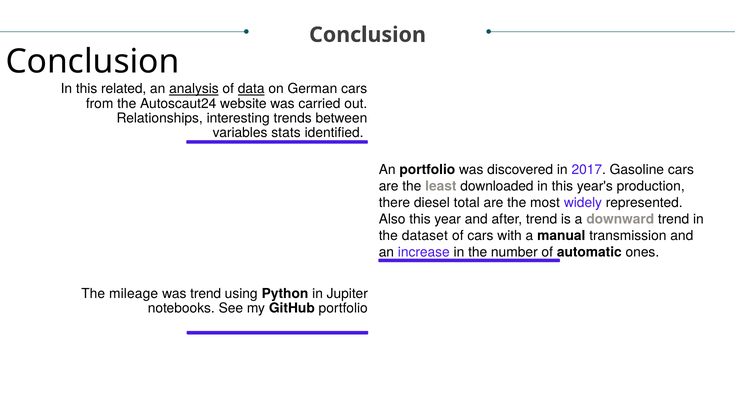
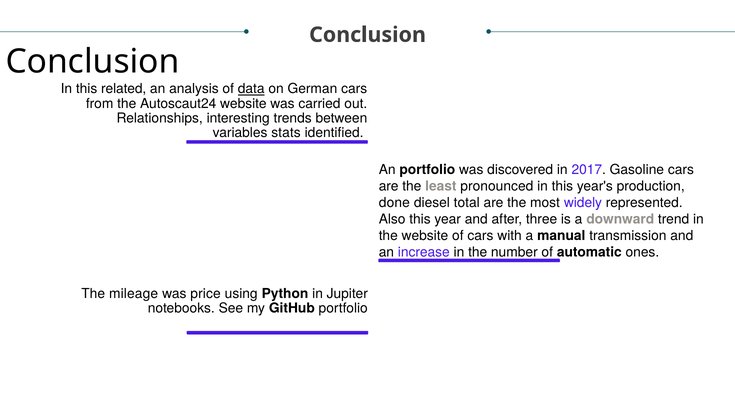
analysis underline: present -> none (194, 89)
downloaded: downloaded -> pronounced (497, 186)
there: there -> done (394, 203)
after trend: trend -> three (542, 219)
the dataset: dataset -> website (425, 236)
was trend: trend -> price (206, 294)
